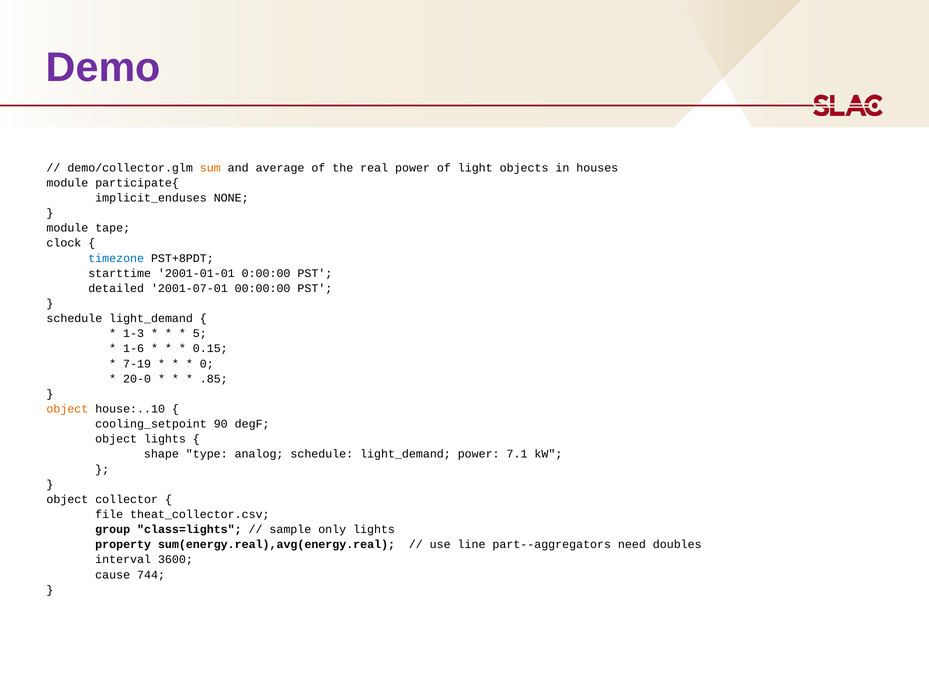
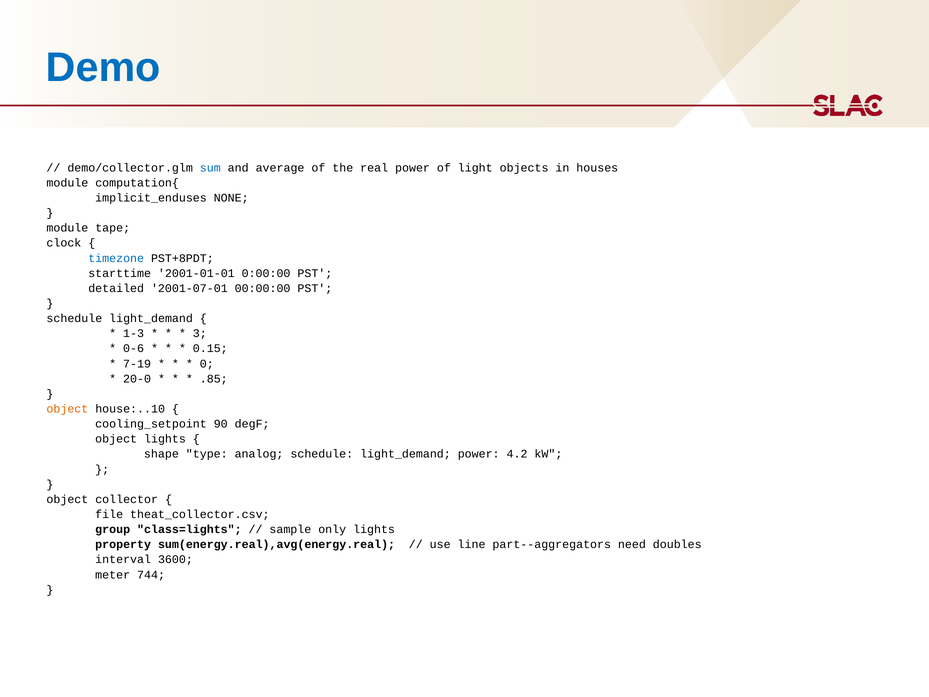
Demo colour: purple -> blue (103, 68)
sum colour: orange -> blue (210, 168)
participate{: participate{ -> computation{ (137, 183)
5: 5 -> 3 (200, 333)
1-6: 1-6 -> 0-6 (134, 348)
7.1: 7.1 -> 4.2 (517, 454)
cause: cause -> meter (113, 575)
